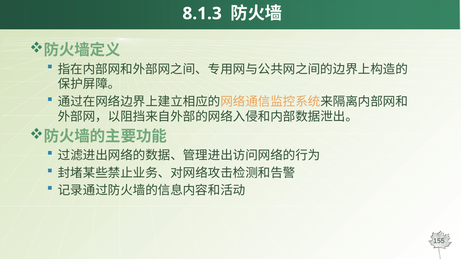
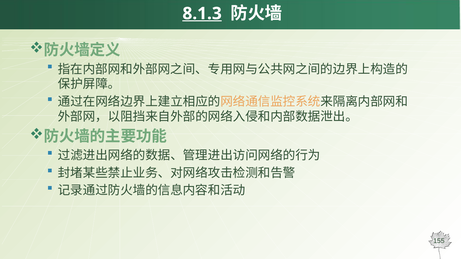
8.1.3 underline: none -> present (202, 14)
